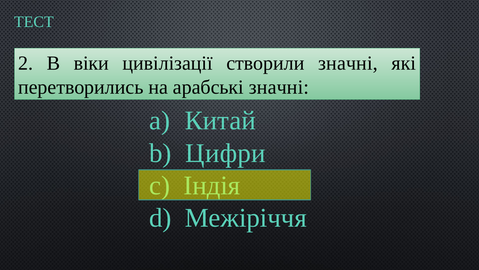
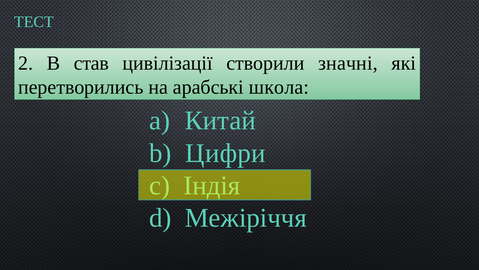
віки: віки -> став (91, 63)
арабські значні: значні -> школа (279, 87)
